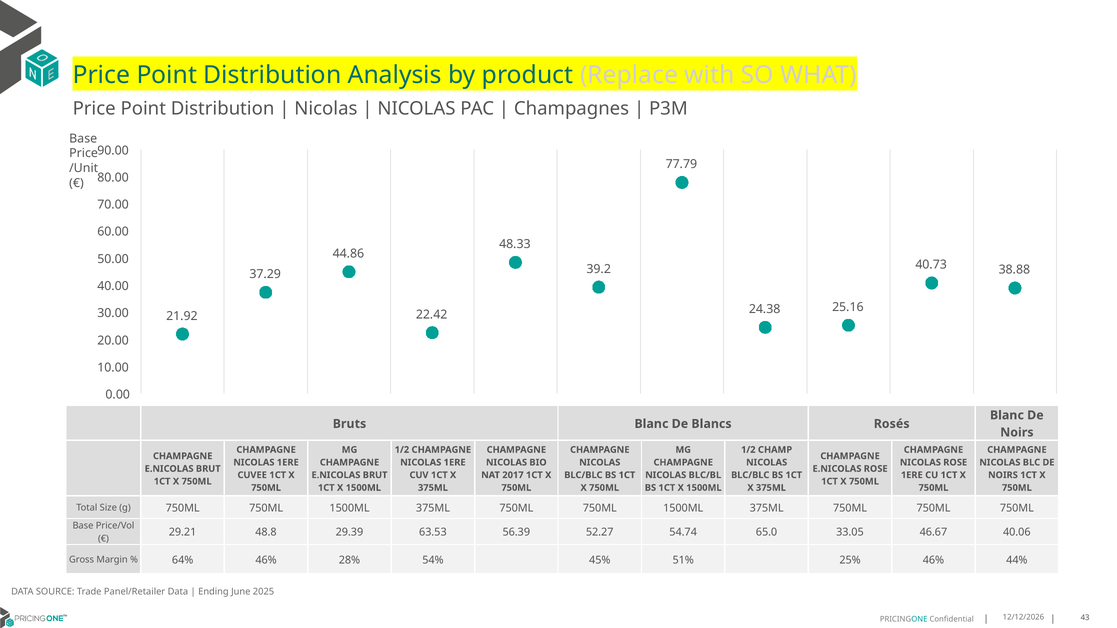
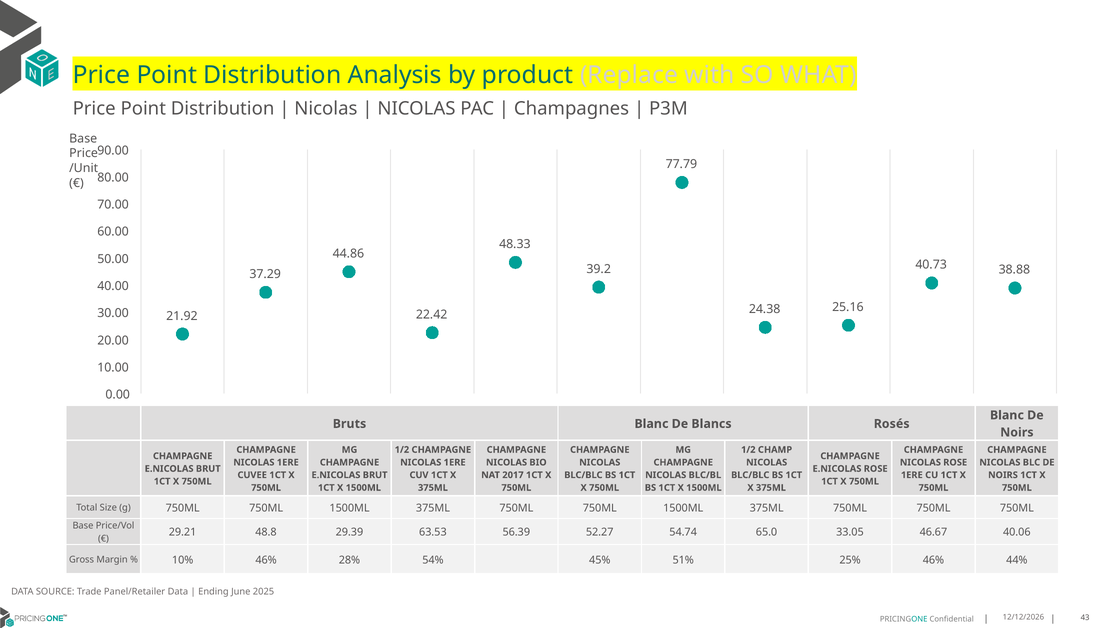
64%: 64% -> 10% (183, 560)
